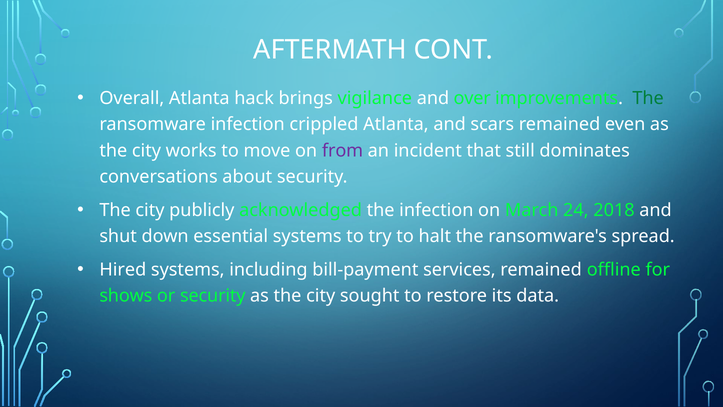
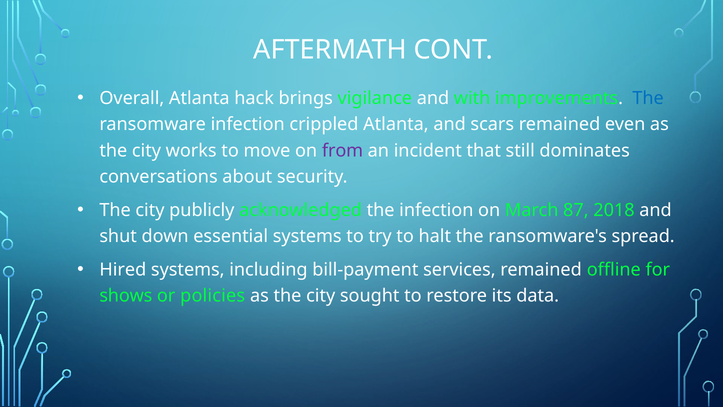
over: over -> with (472, 98)
The colour: green -> blue (648, 98)
24: 24 -> 87 (576, 210)
or security: security -> policies (213, 296)
